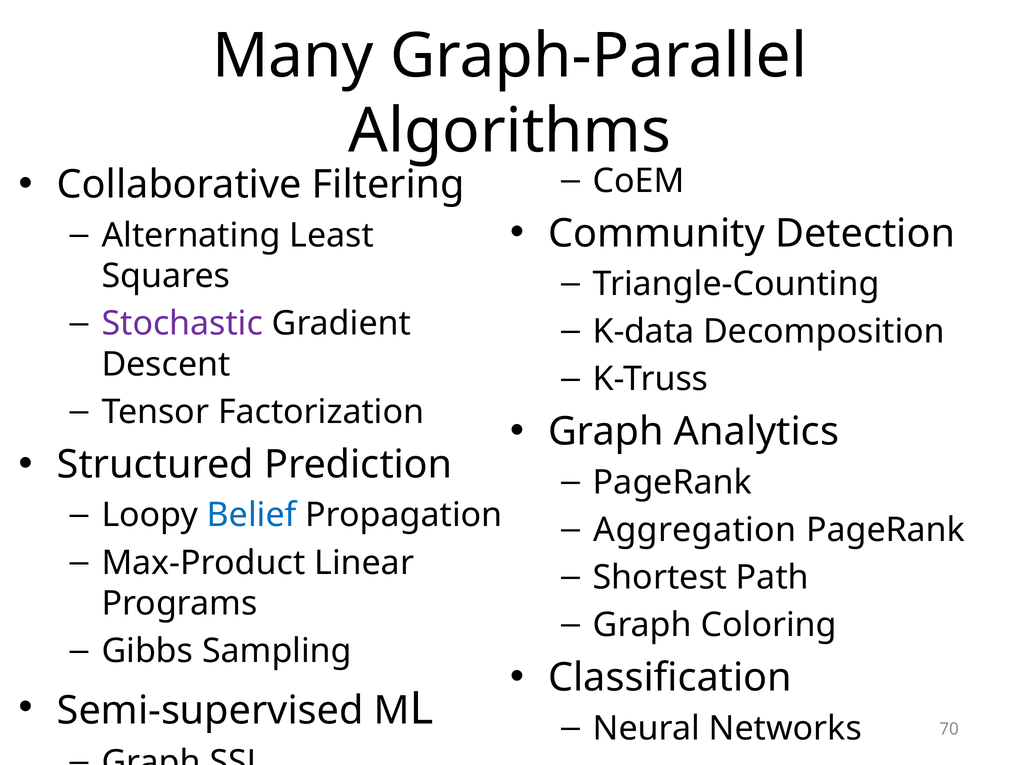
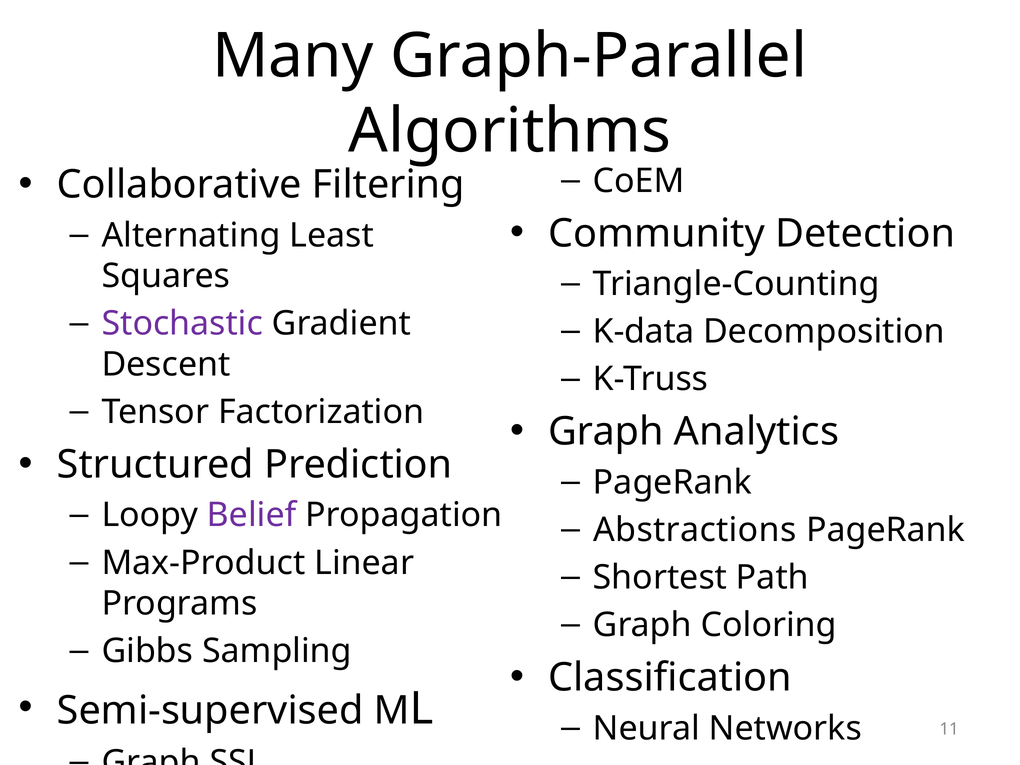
Belief colour: blue -> purple (252, 515)
Aggregation: Aggregation -> Abstractions (695, 530)
70: 70 -> 11 (949, 729)
